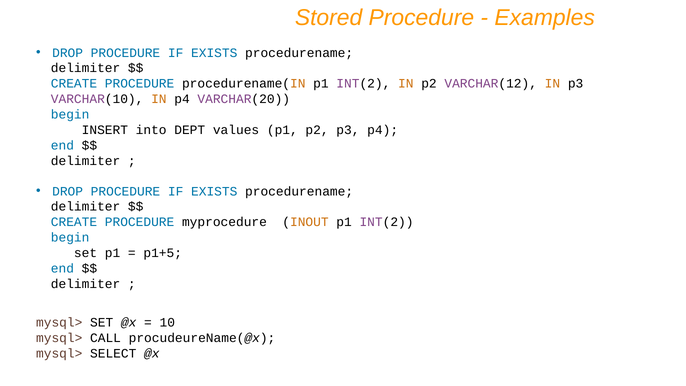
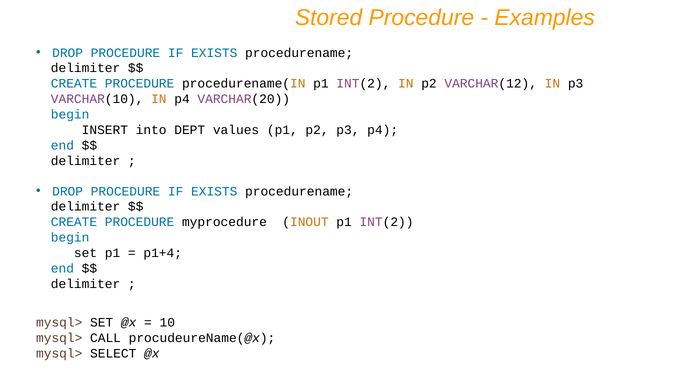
p1+5: p1+5 -> p1+4 (163, 253)
